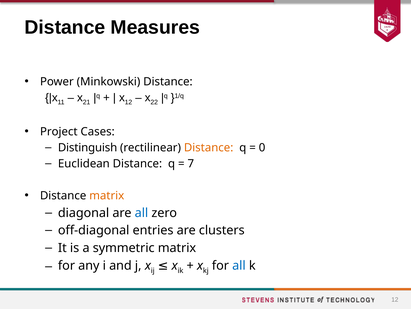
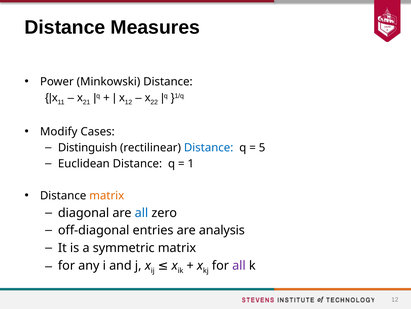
Project: Project -> Modify (59, 131)
Distance colour: orange -> blue (209, 147)
0: 0 -> 5 (262, 147)
7: 7 -> 1 (191, 163)
clusters: clusters -> analysis (222, 230)
all colour: blue -> purple (239, 265)
